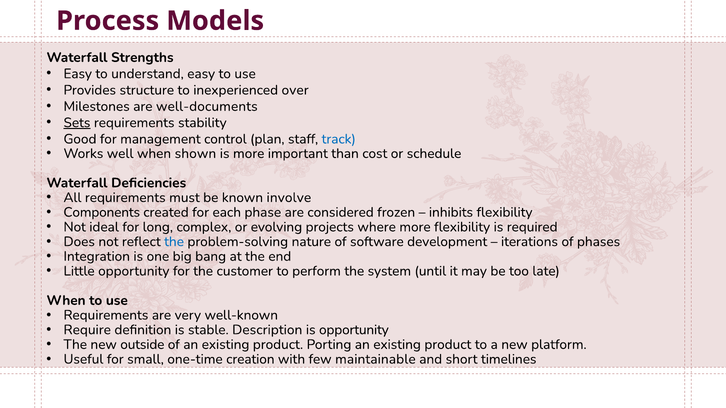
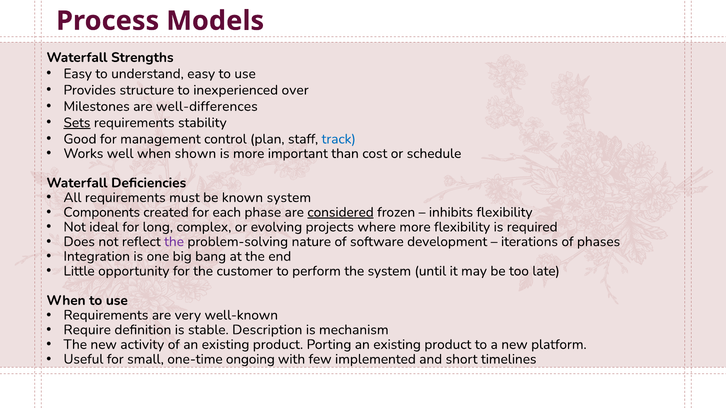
well-documents: well-documents -> well-differences (207, 106)
known involve: involve -> system (289, 198)
considered underline: none -> present (341, 212)
the colour: blue -> purple (174, 242)
is opportunity: opportunity -> mechanism (354, 330)
outside: outside -> activity (142, 345)
creation: creation -> ongoing (250, 359)
maintainable: maintainable -> implemented (375, 359)
